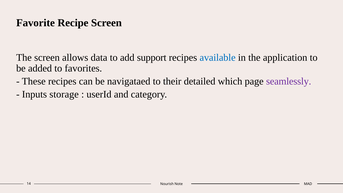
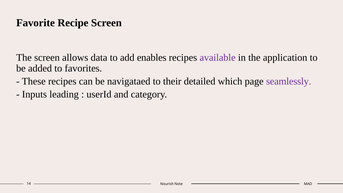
support: support -> enables (152, 58)
available colour: blue -> purple (218, 58)
storage: storage -> leading (64, 94)
